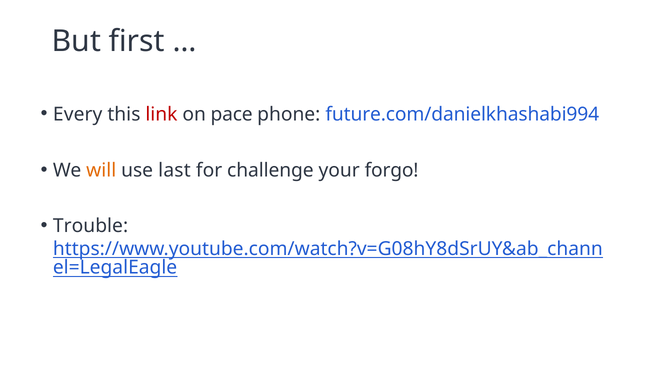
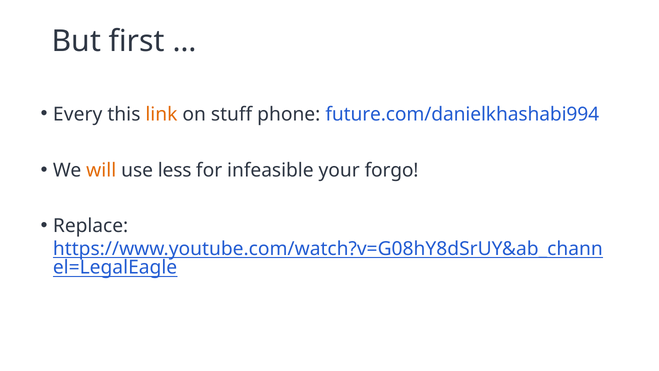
link colour: red -> orange (161, 114)
pace: pace -> stuff (232, 114)
last: last -> less (175, 170)
challenge: challenge -> infeasible (270, 170)
Trouble: Trouble -> Replace (91, 226)
